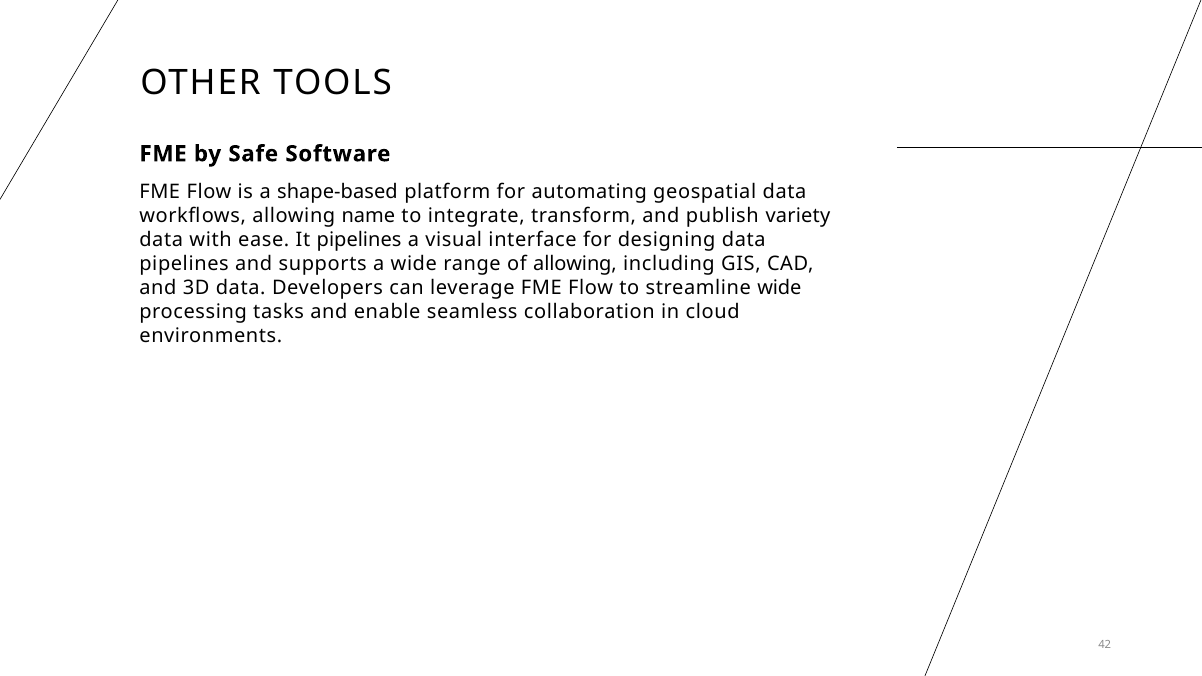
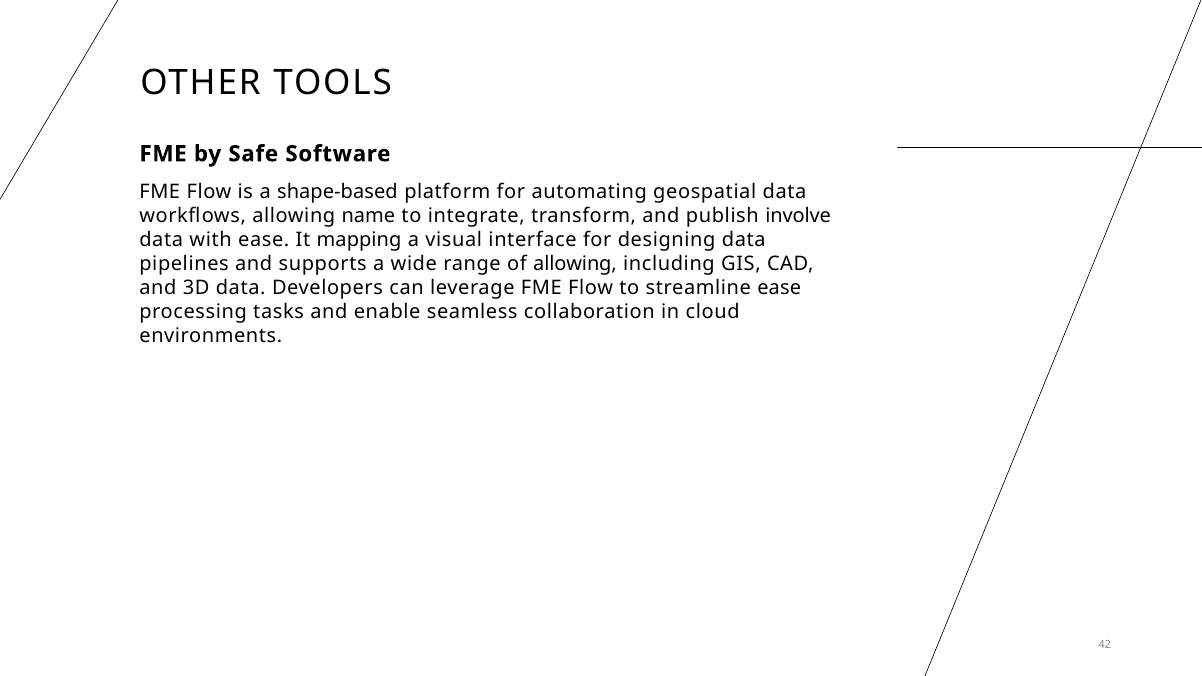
variety: variety -> involve (798, 216)
It pipelines: pipelines -> mapping (359, 240)
streamline wide: wide -> ease (779, 288)
